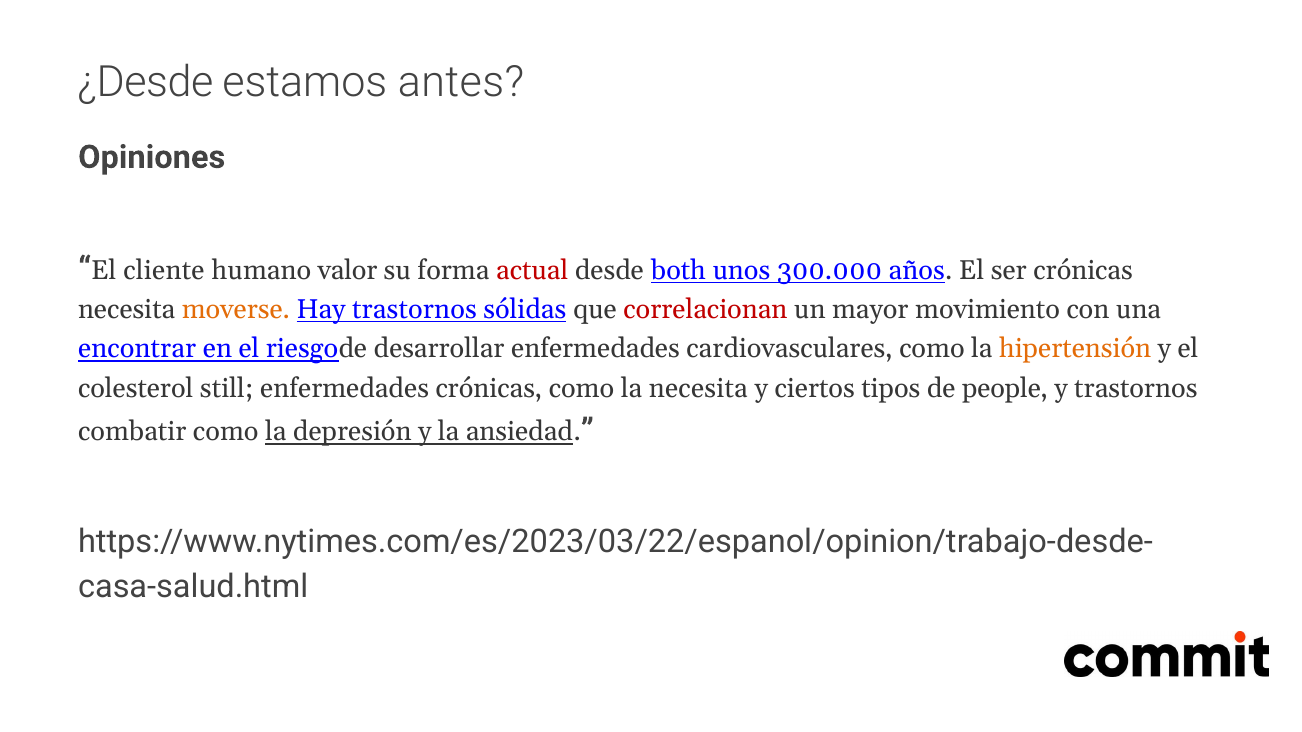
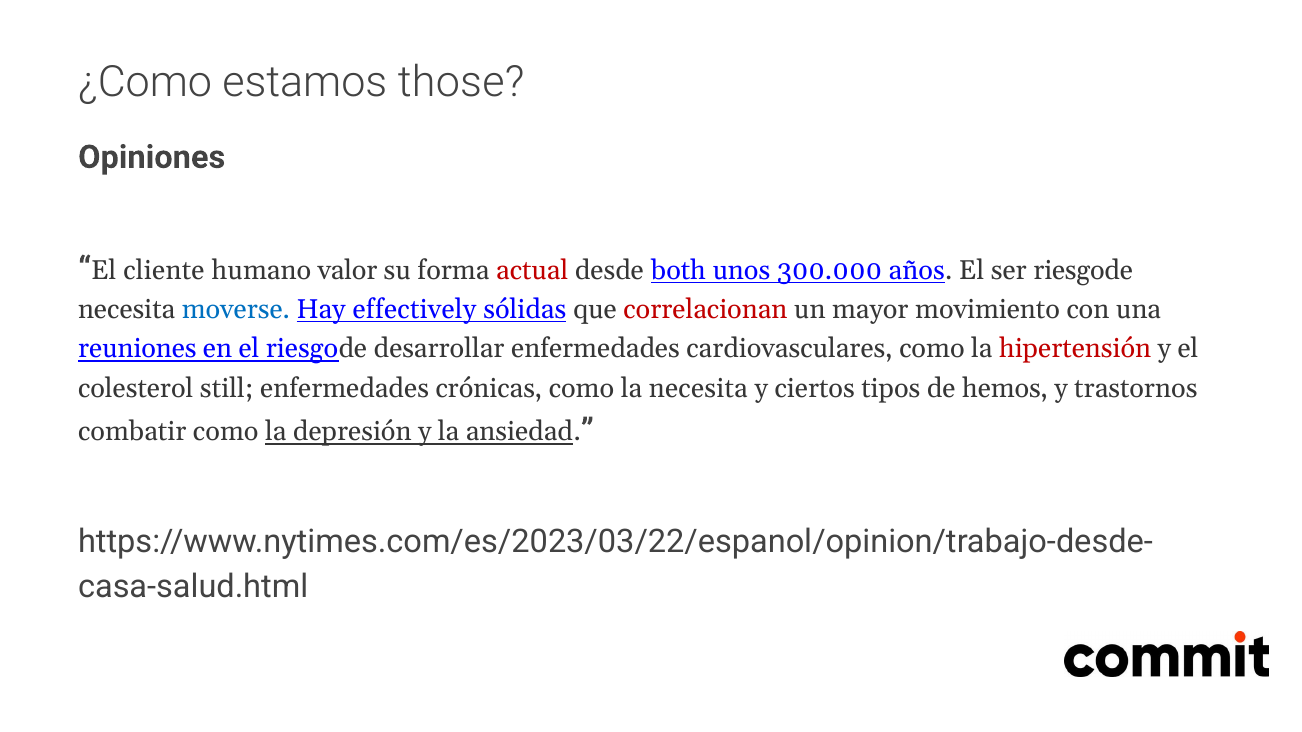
¿Desde: ¿Desde -> ¿Como (145, 83)
antes: antes -> those (461, 83)
ser crónicas: crónicas -> riesgode (1083, 271)
moverse colour: orange -> blue (236, 309)
Hay trastornos: trastornos -> effectively (414, 309)
encontrar: encontrar -> reuniones (137, 349)
hipertensión colour: orange -> red (1075, 349)
people: people -> hemos (1005, 388)
